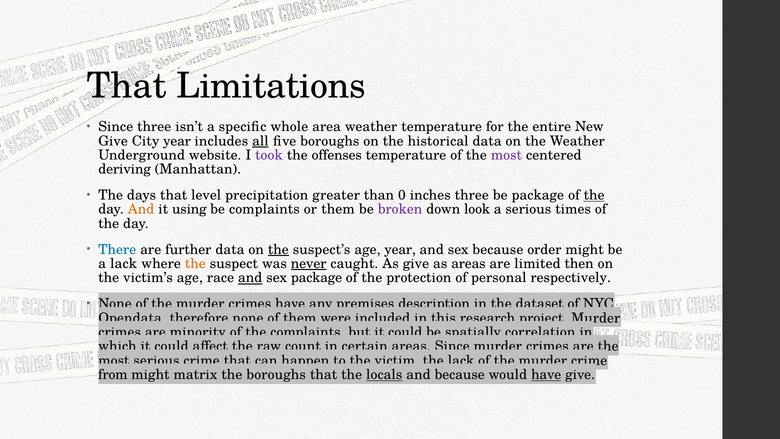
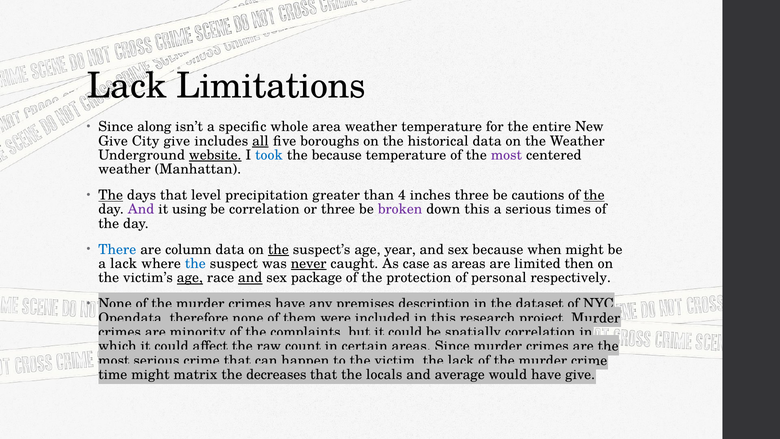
That: That -> Lack (127, 86)
Since three: three -> along (154, 127)
City year: year -> give (177, 141)
website underline: none -> present (215, 155)
took colour: purple -> blue (269, 155)
the offenses: offenses -> because (337, 155)
deriving: deriving -> weather (125, 169)
The underline: none -> present (111, 195)
0: 0 -> 4 (402, 195)
be package: package -> cautions (538, 195)
And colour: orange -> purple (141, 209)
be complaints: complaints -> correlation (264, 209)
or them: them -> three (338, 209)
down look: look -> this (477, 209)
further: further -> column (188, 249)
order: order -> when (544, 249)
the colour: orange -> blue (195, 264)
As give: give -> case (416, 264)
age underline: none -> present (190, 278)
from: from -> time (113, 375)
the boroughs: boroughs -> decreases (276, 375)
locals underline: present -> none (384, 375)
and because: because -> average (460, 375)
have underline: present -> none (546, 375)
